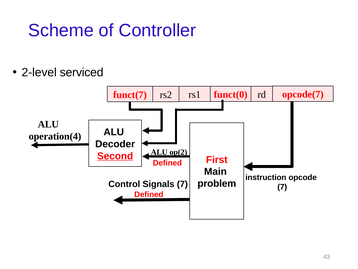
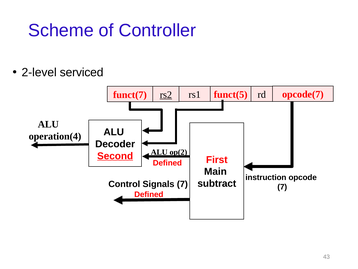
funct(0: funct(0 -> funct(5 (231, 94)
rs2 underline: none -> present (166, 95)
problem: problem -> subtract (217, 183)
